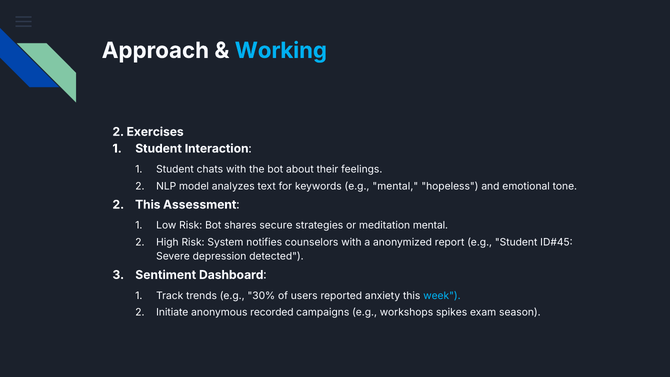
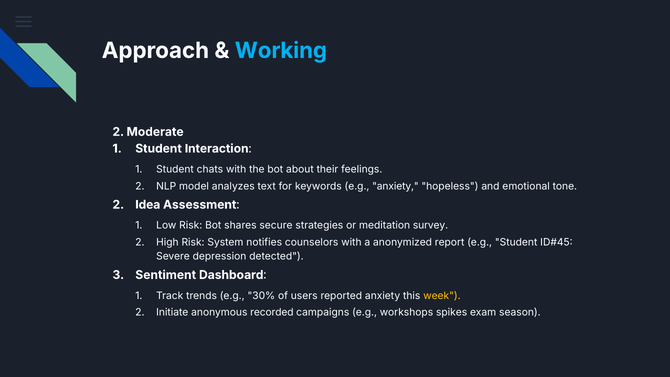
Exercises: Exercises -> Moderate (155, 132)
e.g mental: mental -> anxiety (395, 186)
2 This: This -> Idea (148, 205)
meditation mental: mental -> survey (431, 225)
week colour: light blue -> yellow (442, 296)
